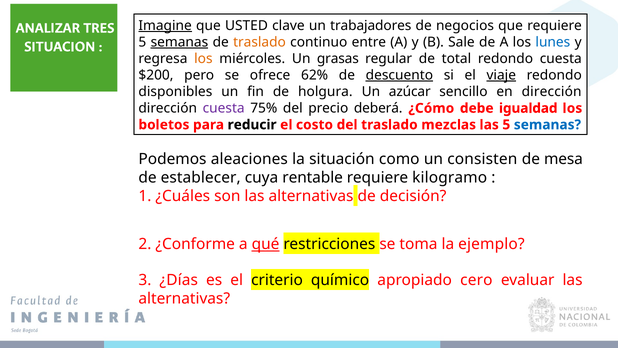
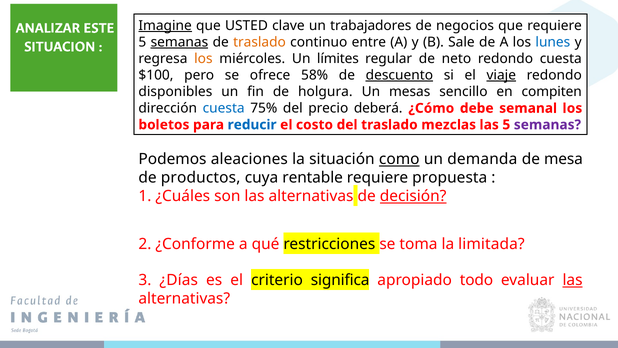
TRES: TRES -> ESTE (99, 28)
grasas: grasas -> límites (338, 59)
total: total -> neto (456, 59)
$200: $200 -> $100 (156, 75)
62%: 62% -> 58% (315, 75)
azúcar: azúcar -> mesas (410, 92)
en dirección: dirección -> compiten (552, 92)
cuesta colour: purple -> blue (224, 108)
igualdad: igualdad -> semanal (528, 108)
reducir colour: black -> blue (252, 125)
semanas colour: blue -> purple (547, 125)
como underline: none -> present (399, 159)
consisten: consisten -> demanda (482, 159)
establecer: establecer -> productos (201, 178)
kilogramo: kilogramo -> propuesta (450, 178)
decisión underline: none -> present (413, 196)
qué underline: present -> none (266, 244)
ejemplo: ejemplo -> limitada (491, 244)
químico: químico -> significa (340, 280)
cero: cero -> todo (477, 280)
las underline: none -> present (573, 280)
